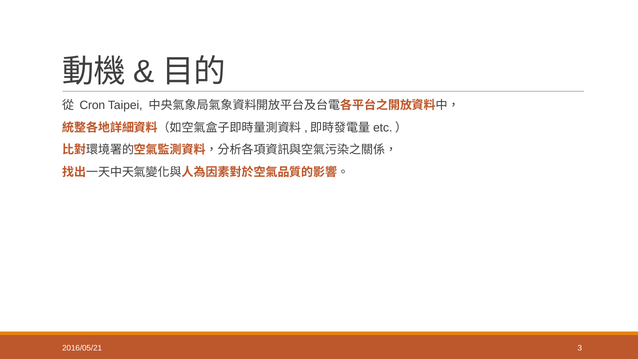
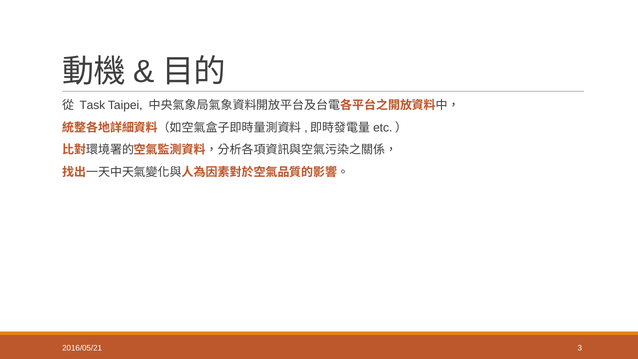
Cron: Cron -> Task (92, 105)
